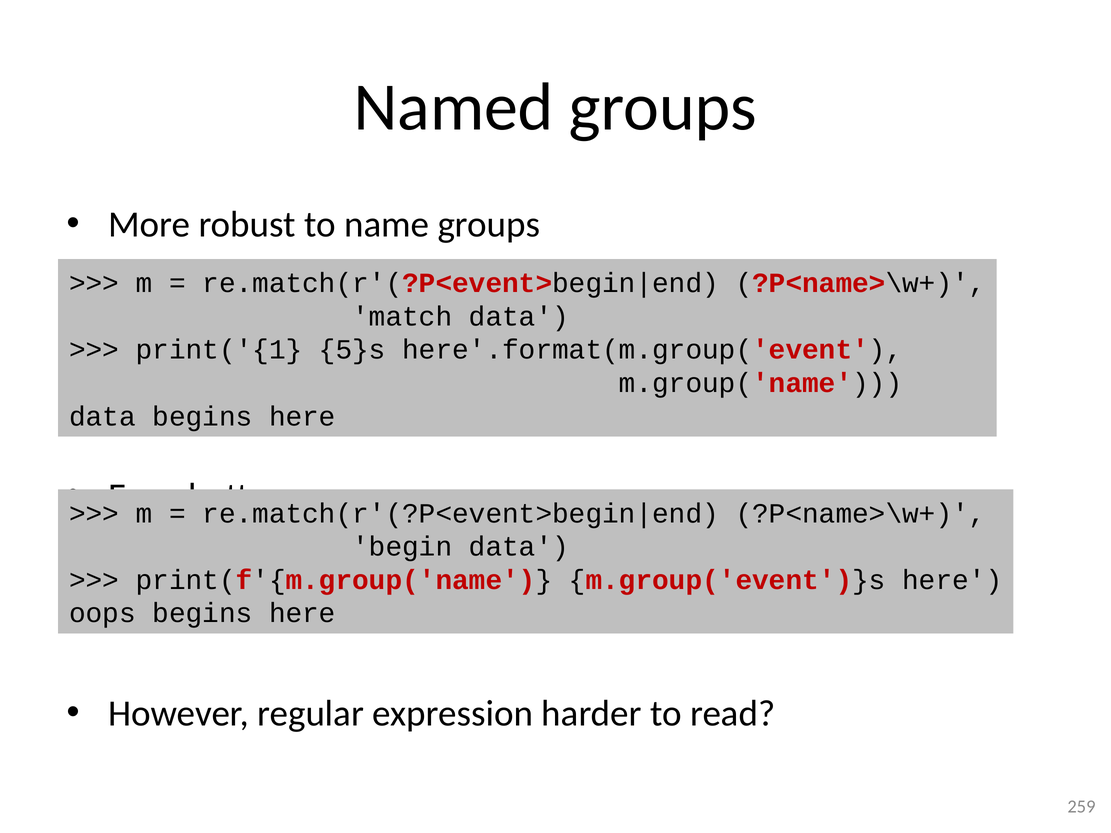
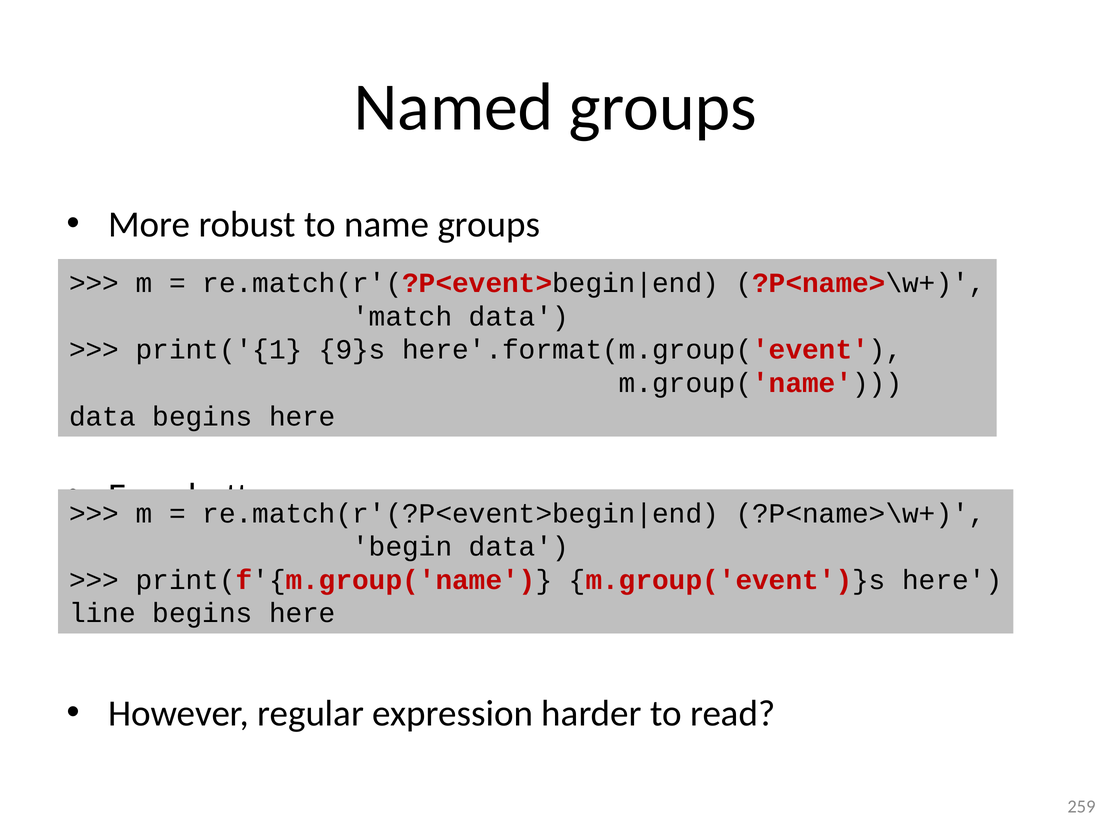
5}s: 5}s -> 9}s (352, 350)
oops: oops -> line (102, 614)
